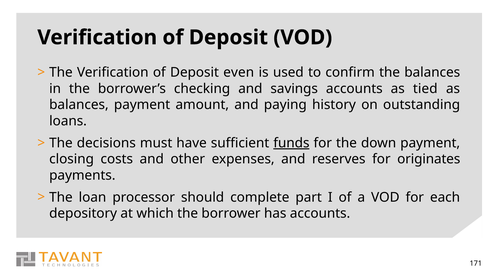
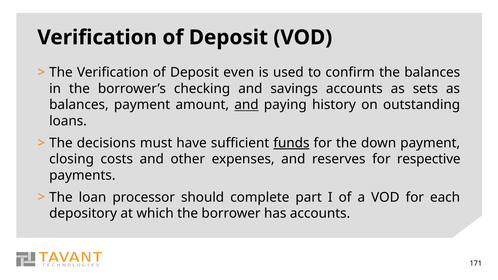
tied: tied -> sets (425, 89)
and underline: none -> present (246, 105)
originates: originates -> respective (429, 159)
